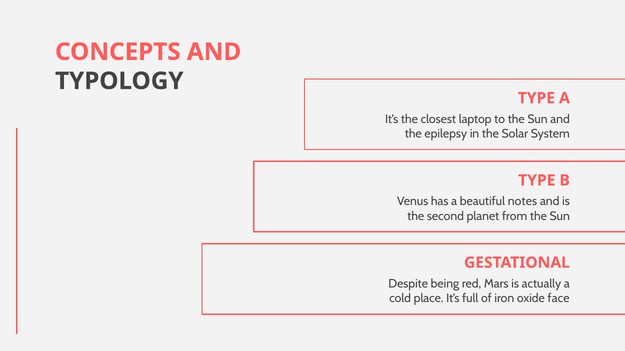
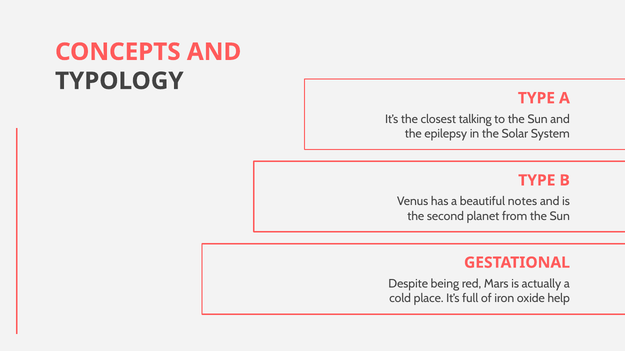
laptop: laptop -> talking (475, 119)
face: face -> help (559, 299)
